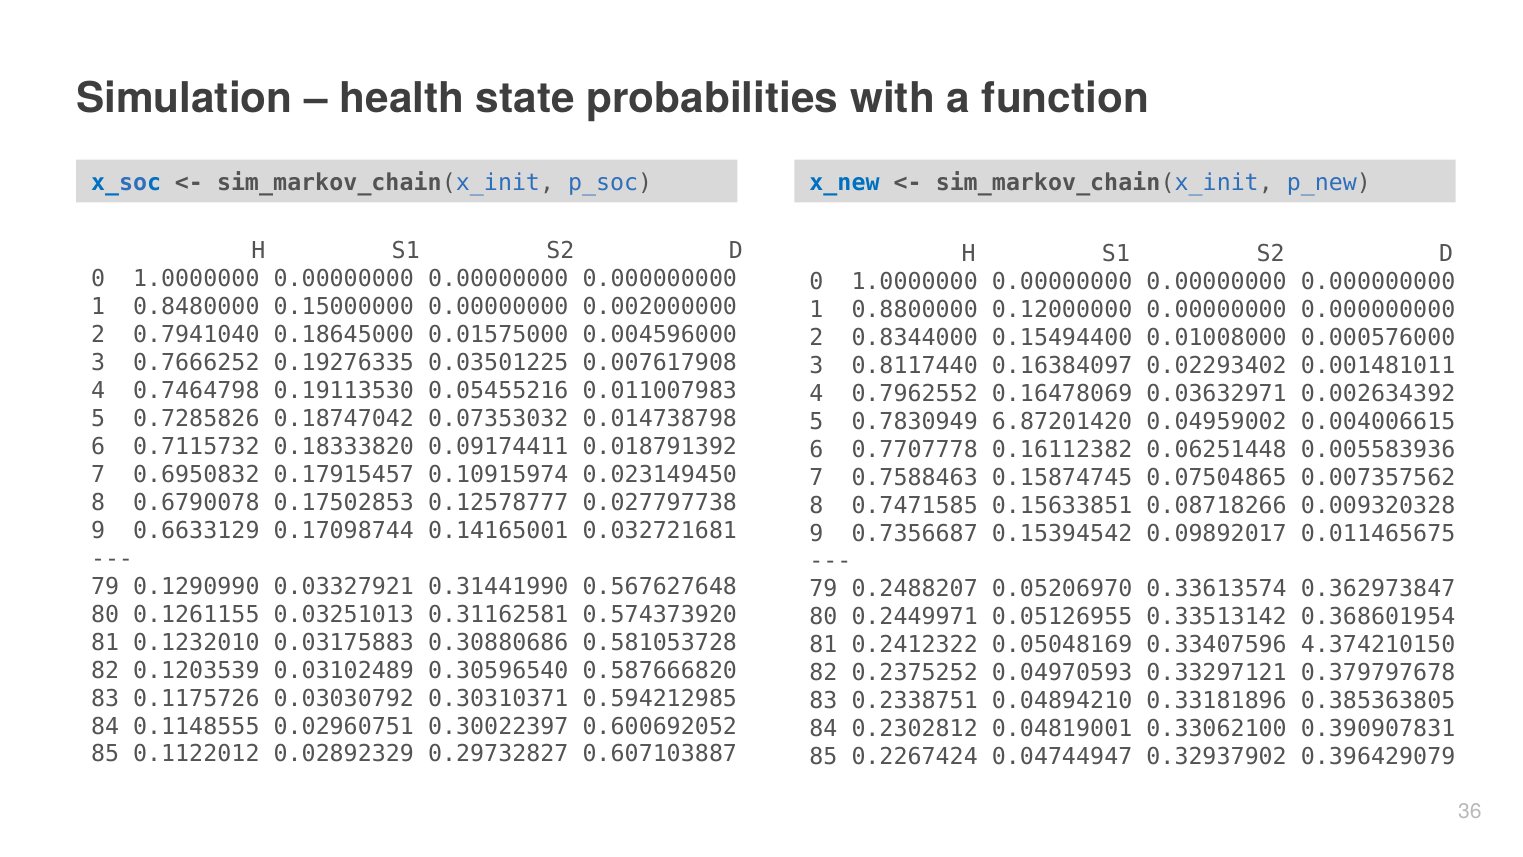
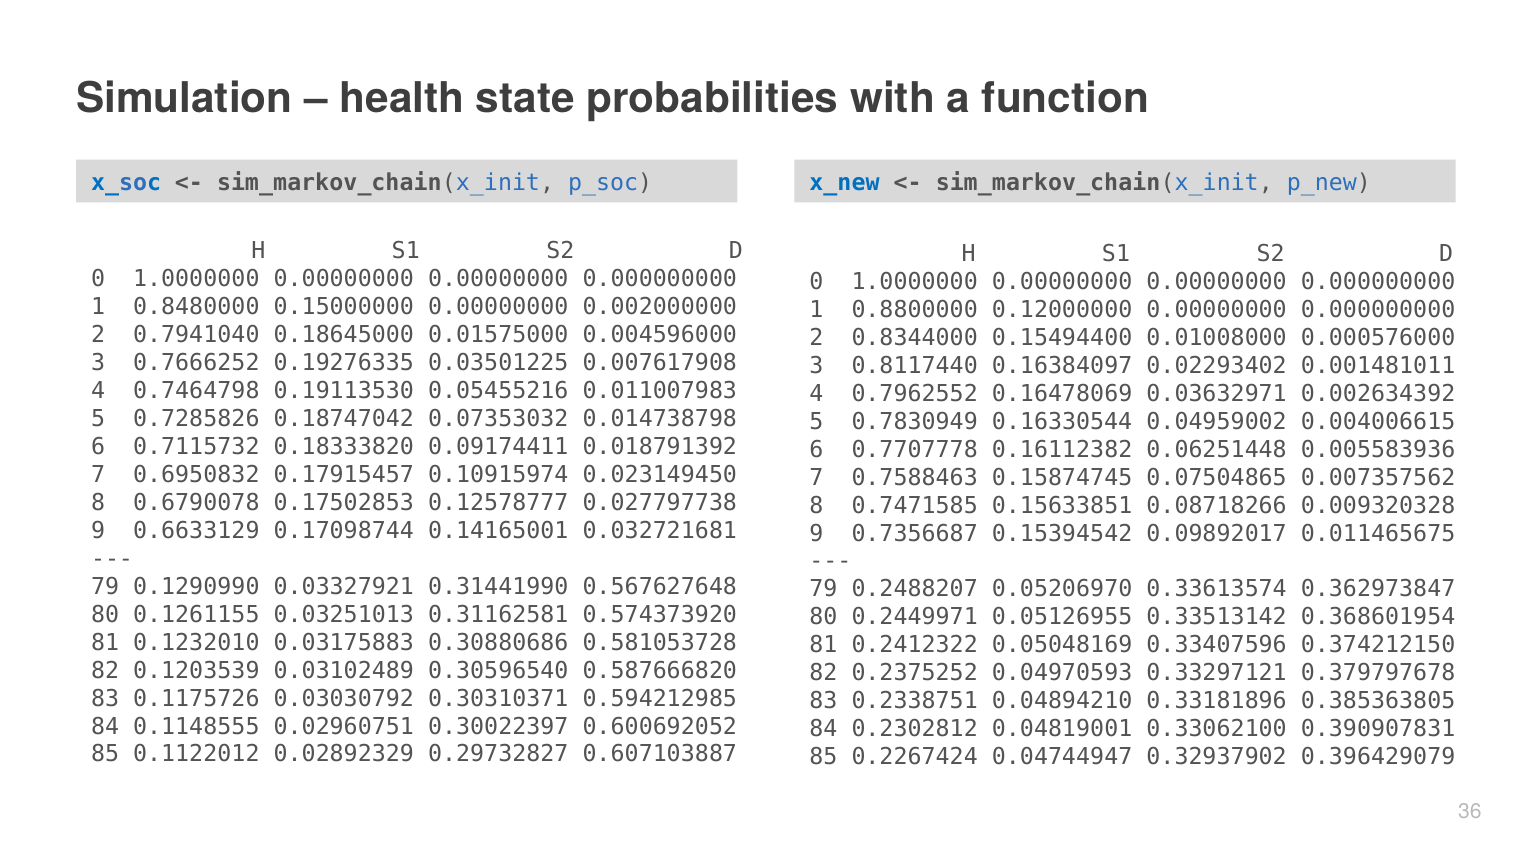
6.87201420: 6.87201420 -> 0.16330544 (1062, 421)
4.374210150: 4.374210150 -> 0.374212150 (1378, 645)
